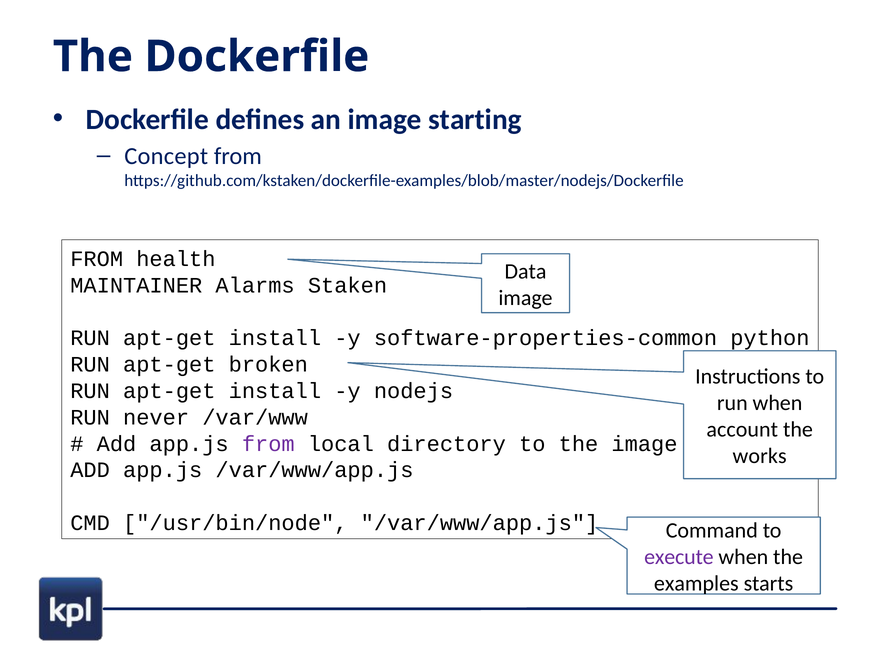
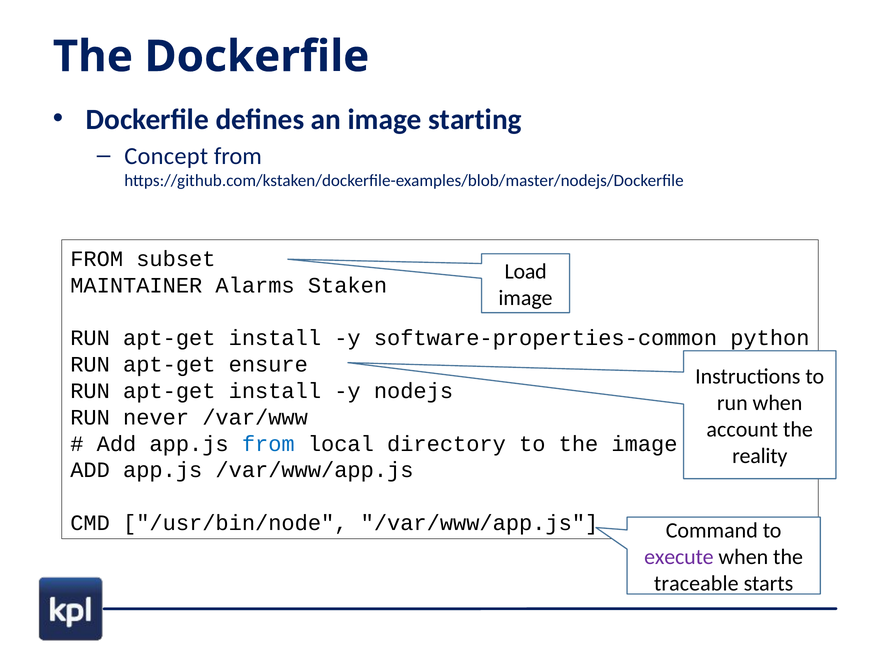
health: health -> subset (176, 259)
Data: Data -> Load (526, 272)
broken: broken -> ensure (268, 365)
from colour: purple -> blue (268, 444)
works: works -> reality (760, 456)
examples: examples -> traceable (696, 583)
